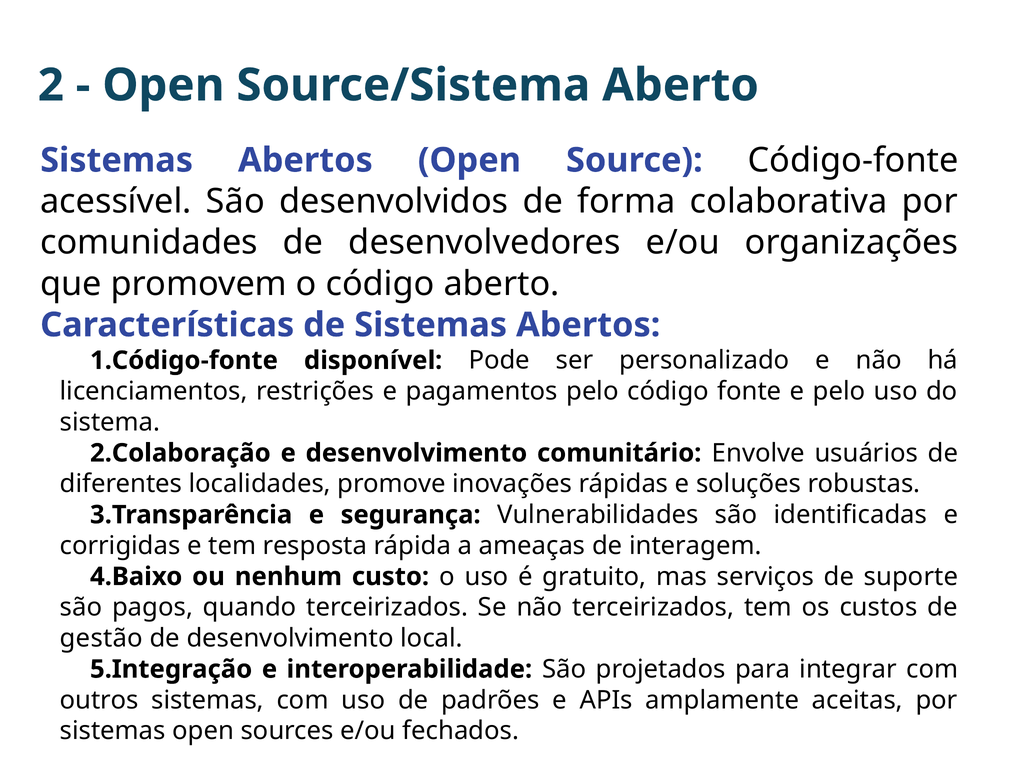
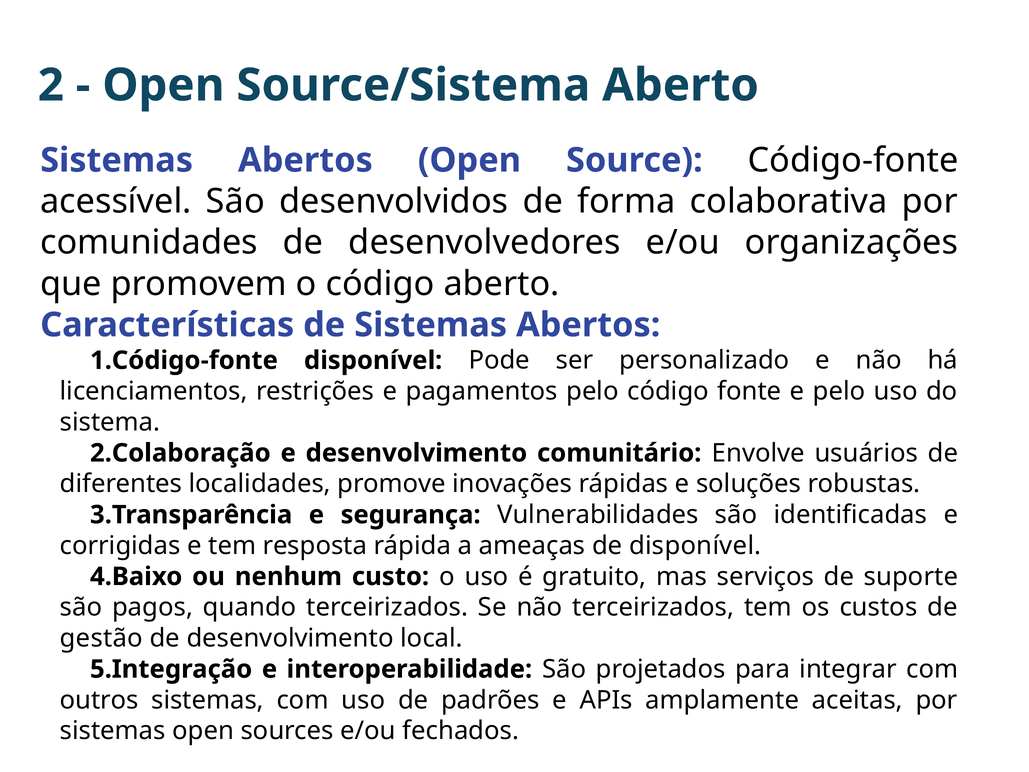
de interagem: interagem -> disponível (695, 546)
